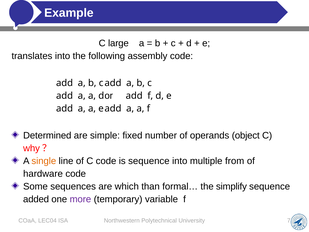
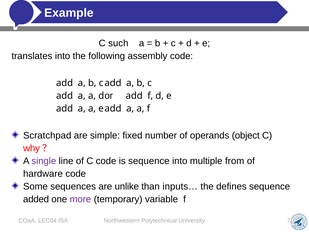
large: large -> such (118, 43)
Determined: Determined -> Scratchpad (47, 135)
single colour: orange -> purple (44, 161)
which: which -> unlike (127, 186)
formal…: formal… -> inputs… (180, 186)
simplify: simplify -> defines (231, 186)
